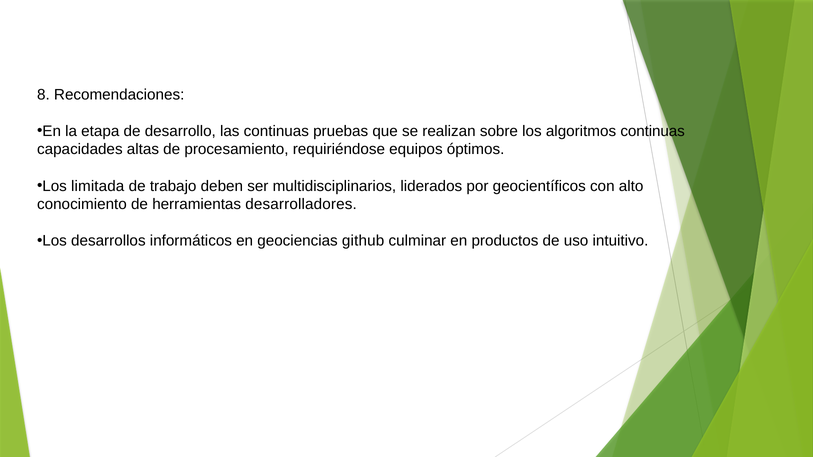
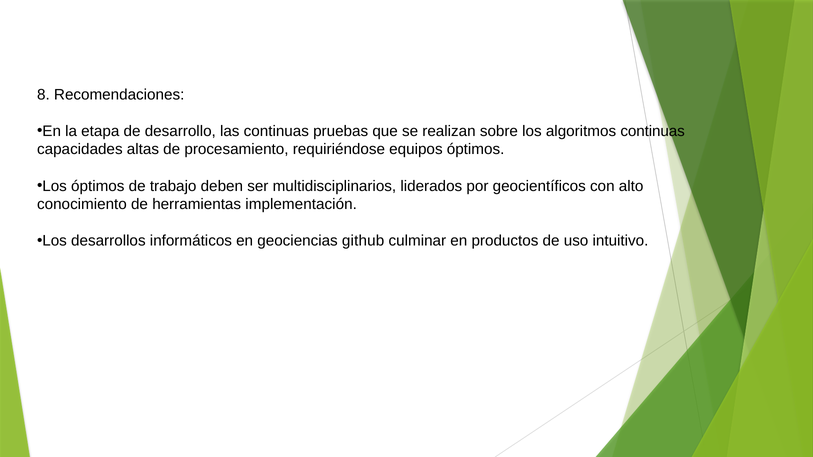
Los limitada: limitada -> óptimos (98, 186)
desarrolladores: desarrolladores -> implementación (301, 204)
